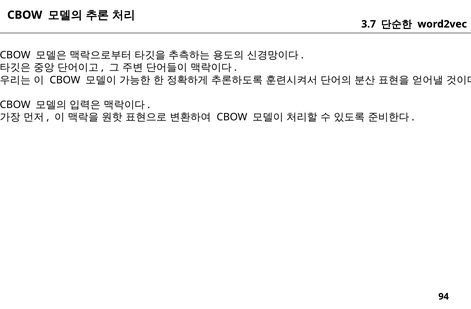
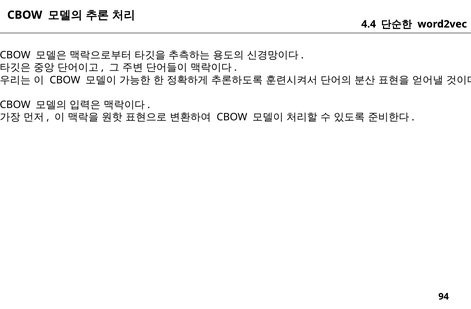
3.7: 3.7 -> 4.4 (369, 24)
